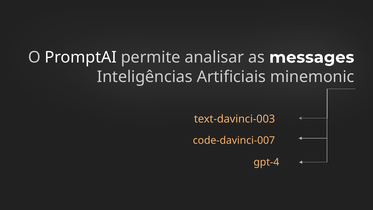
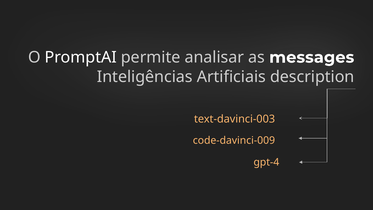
minemonic: minemonic -> description (312, 77)
code-davinci-007: code-davinci-007 -> code-davinci-009 (234, 140)
